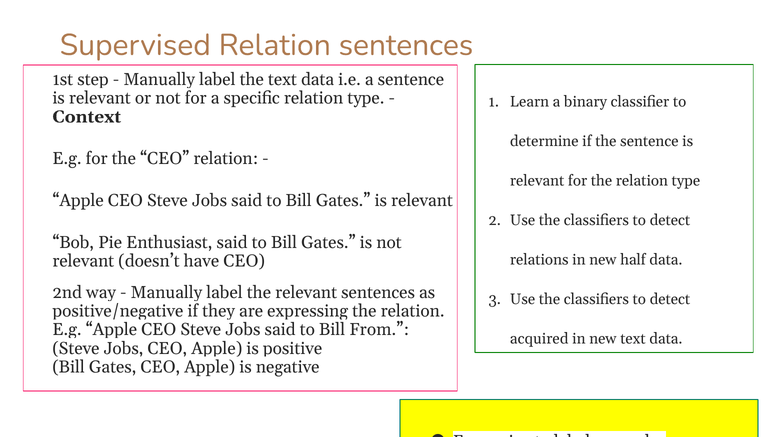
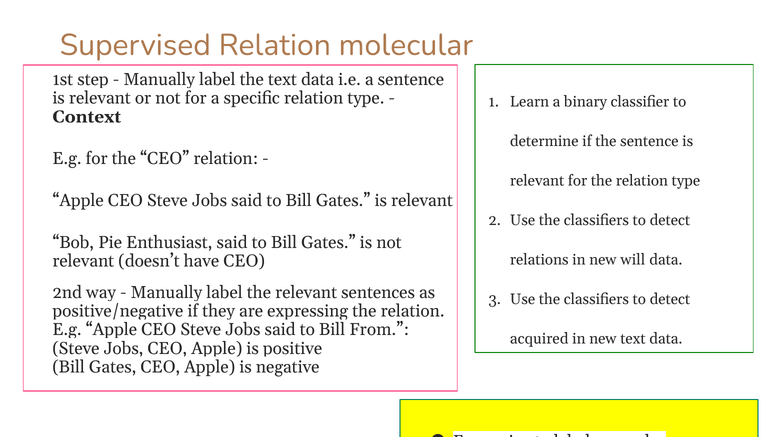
Relation sentences: sentences -> molecular (406, 45)
half: half -> will (633, 259)
